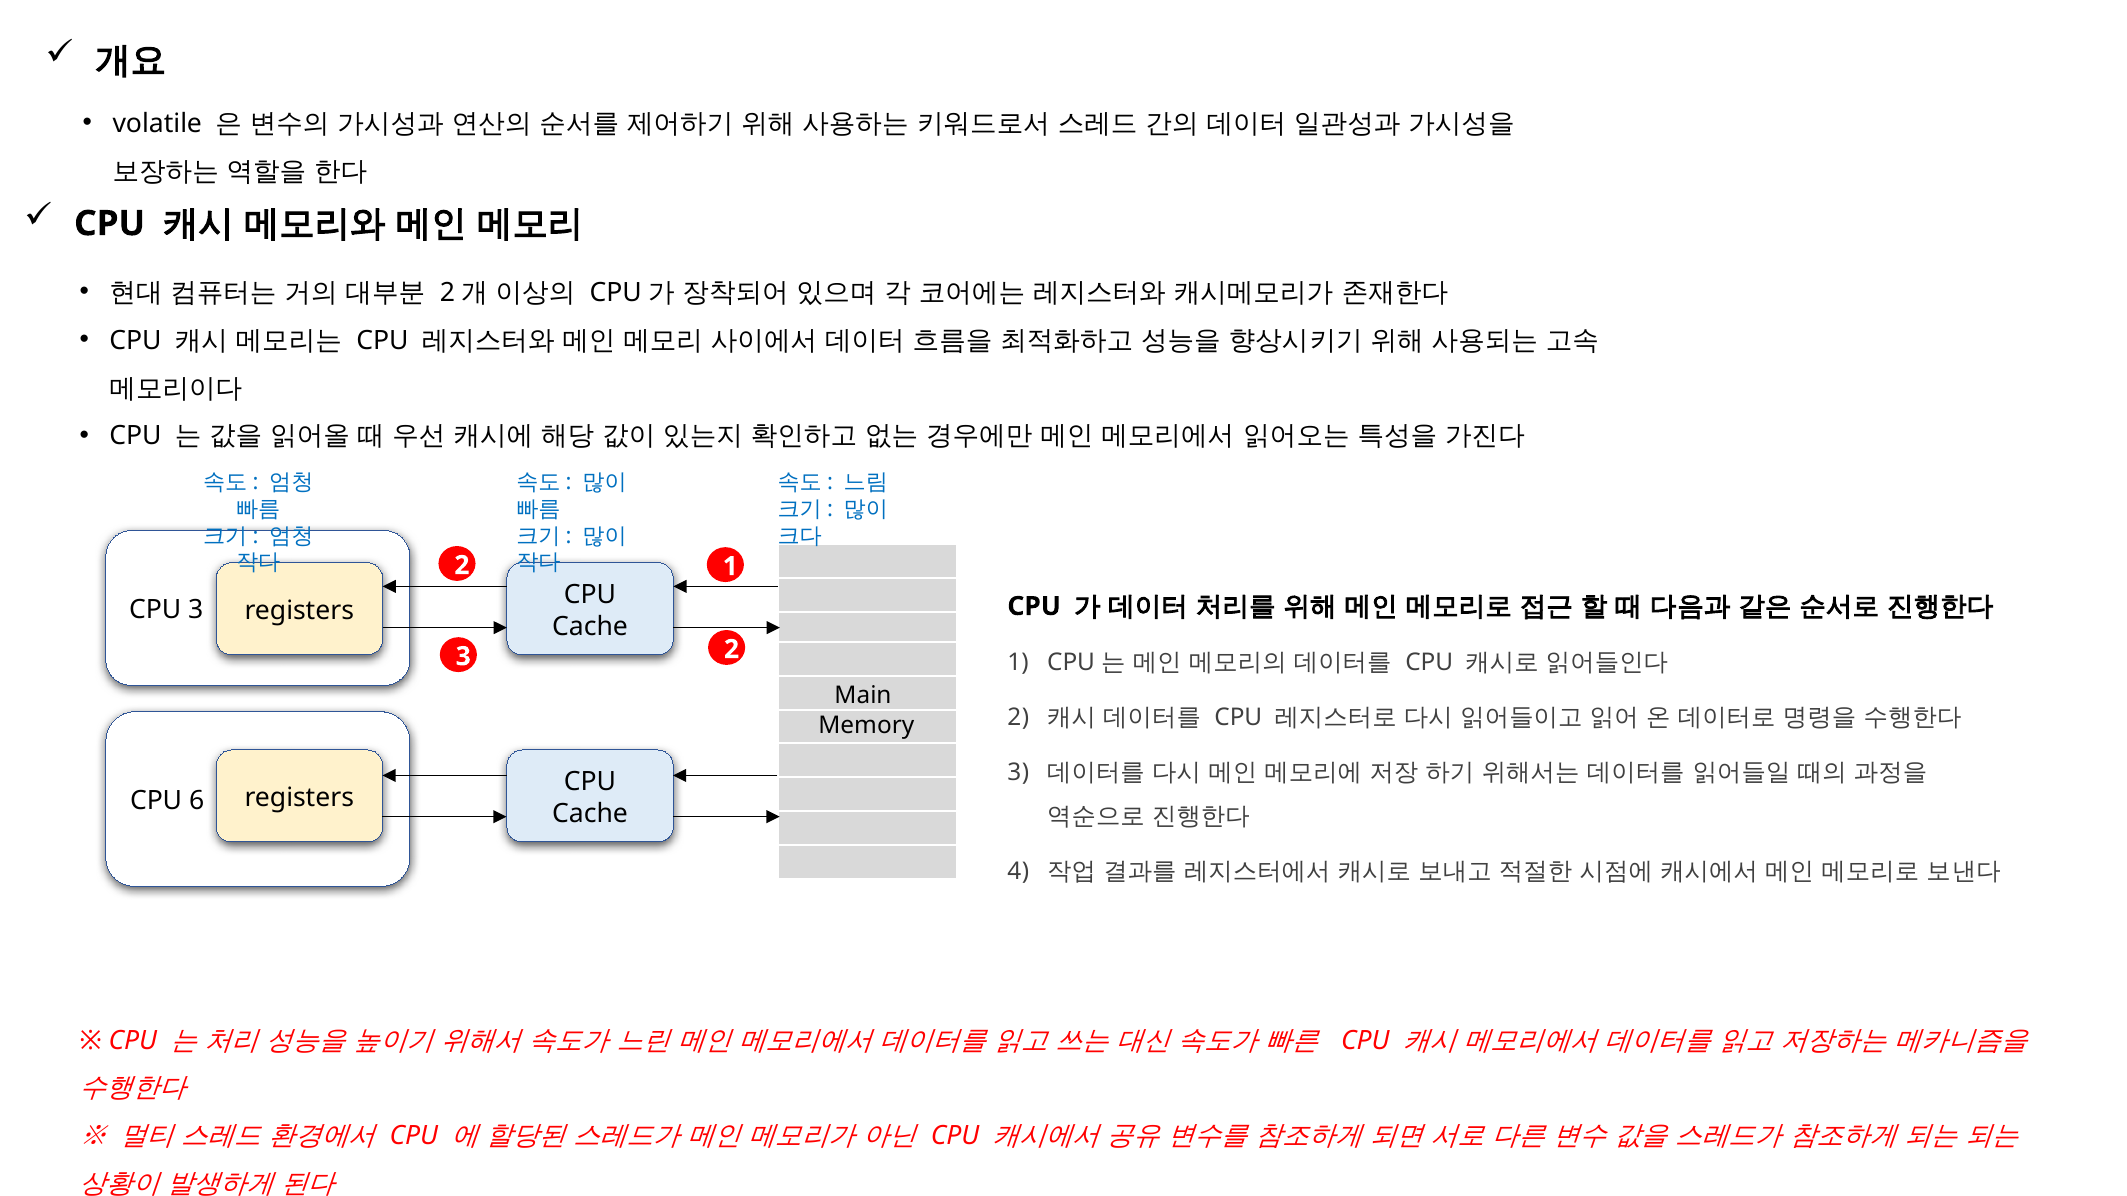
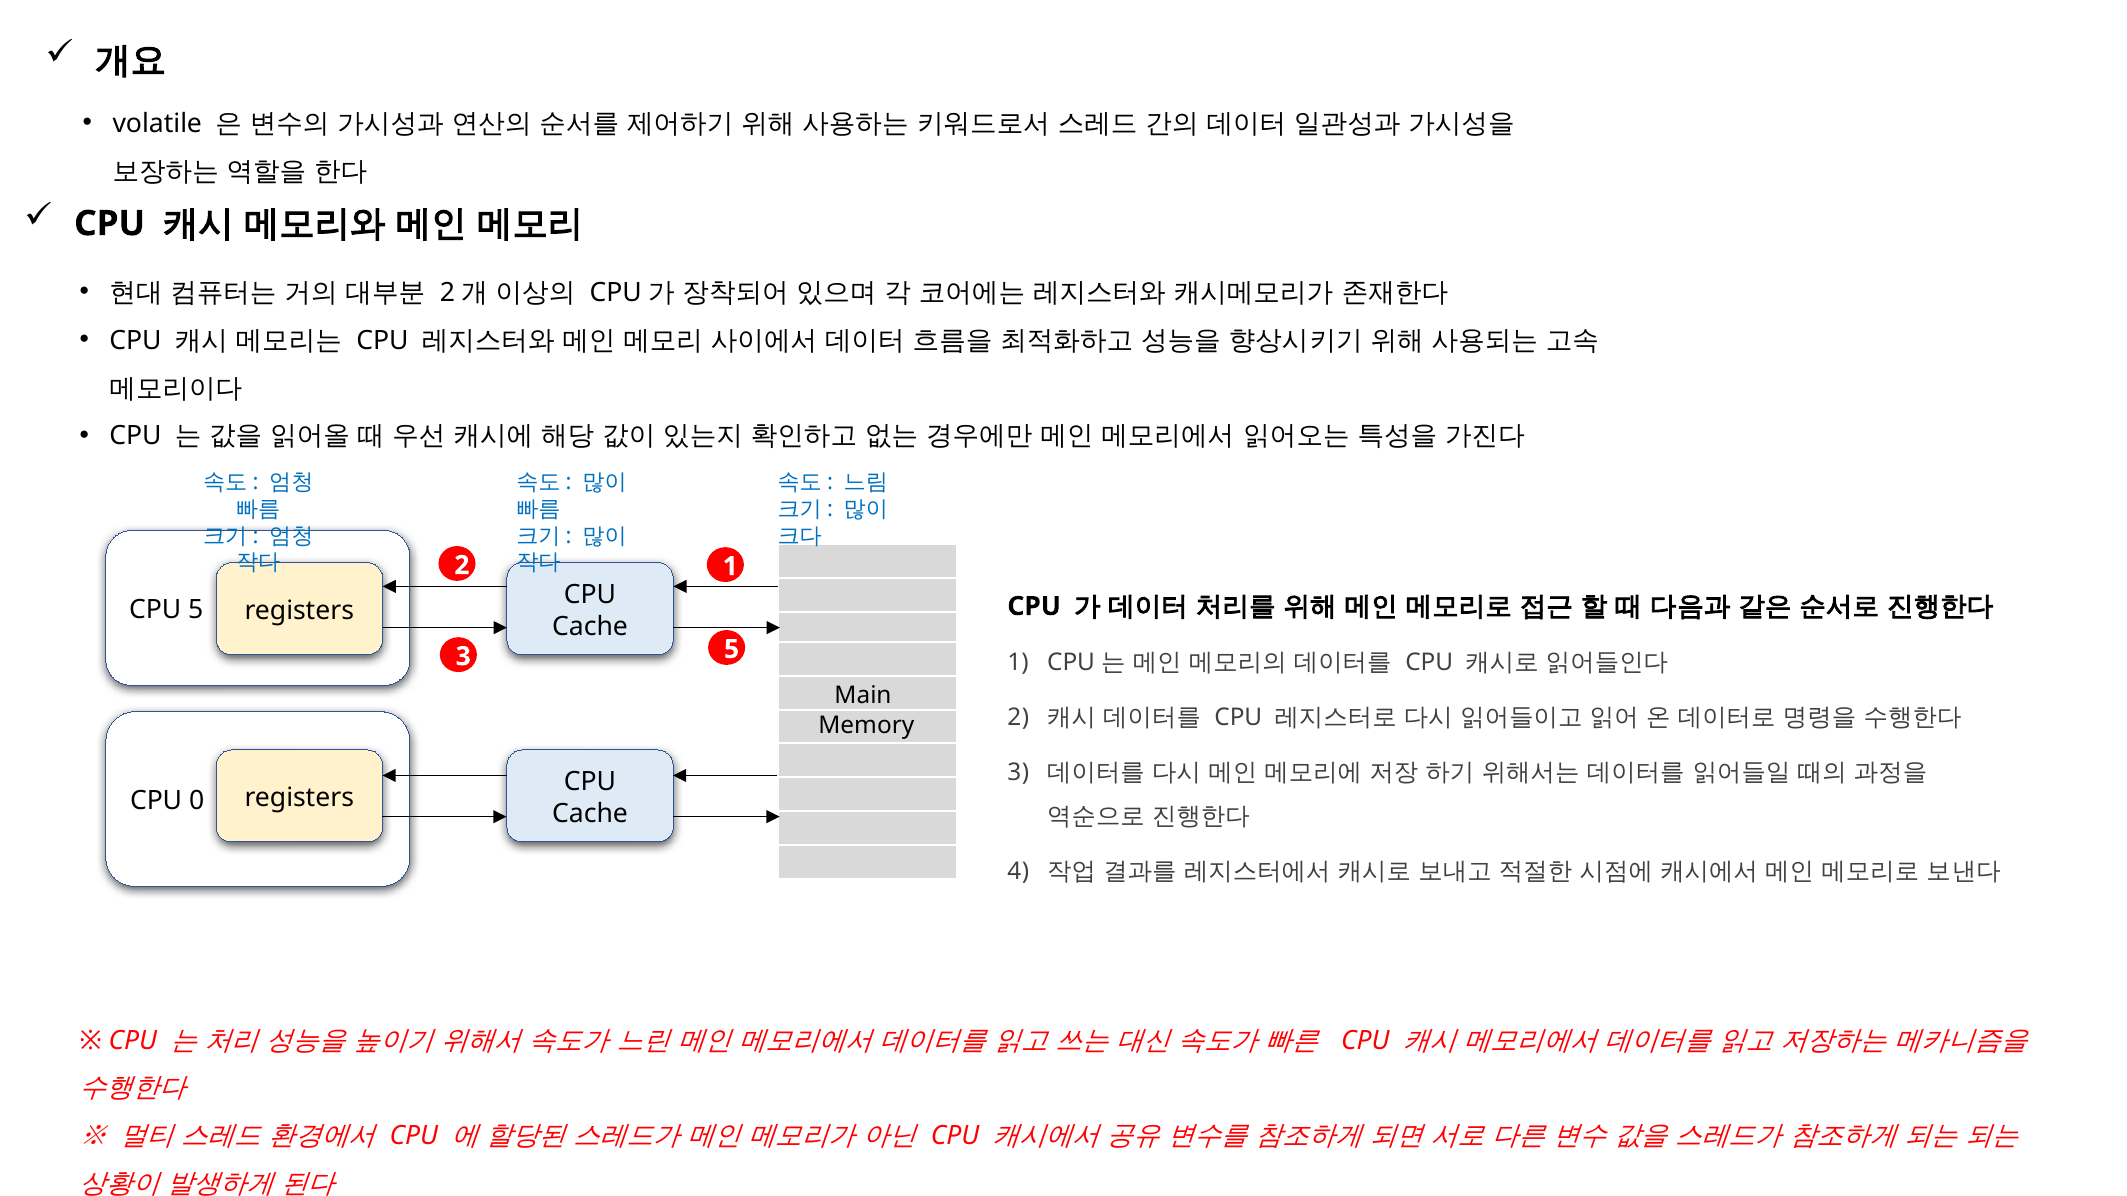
CPU 3: 3 -> 5 (196, 610)
3 2: 2 -> 5 (732, 649)
6: 6 -> 0 (197, 801)
